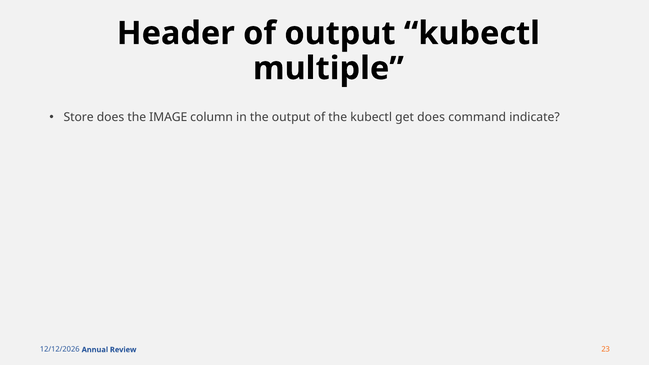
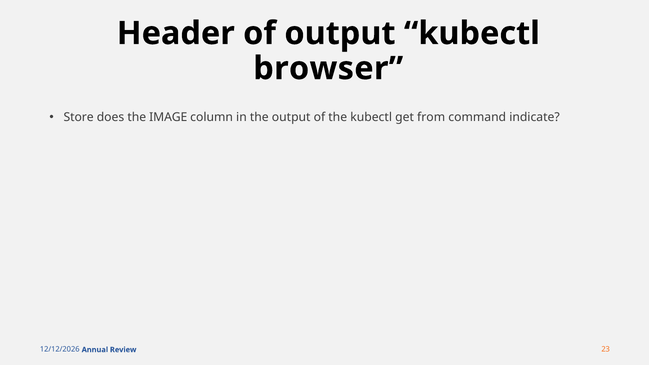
multiple: multiple -> browser (328, 68)
get does: does -> from (431, 117)
